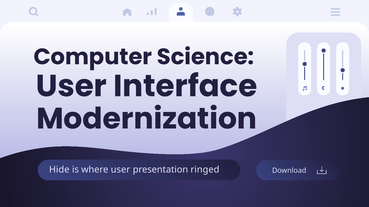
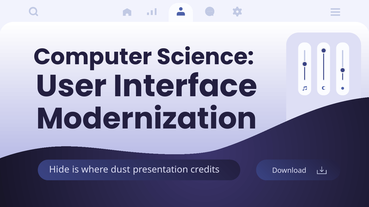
where user: user -> dust (120, 170)
ringed: ringed -> credits (205, 170)
